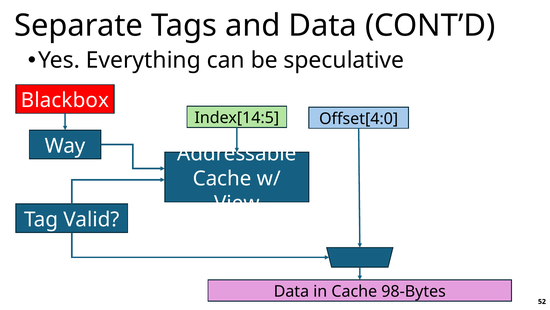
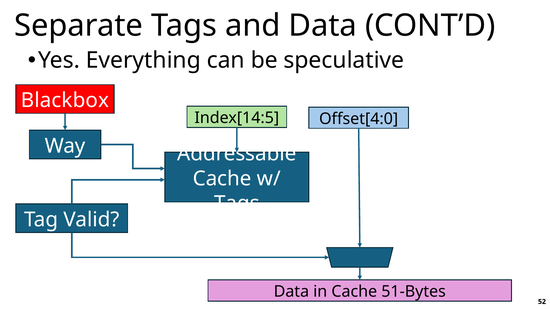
View: View -> Tags (237, 203)
98-Bytes: 98-Bytes -> 51-Bytes (414, 291)
